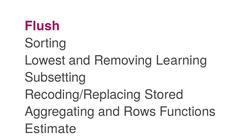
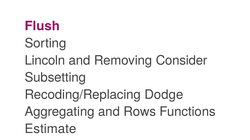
Lowest: Lowest -> Lincoln (45, 61)
Learning: Learning -> Consider (182, 61)
Stored: Stored -> Dodge (164, 95)
